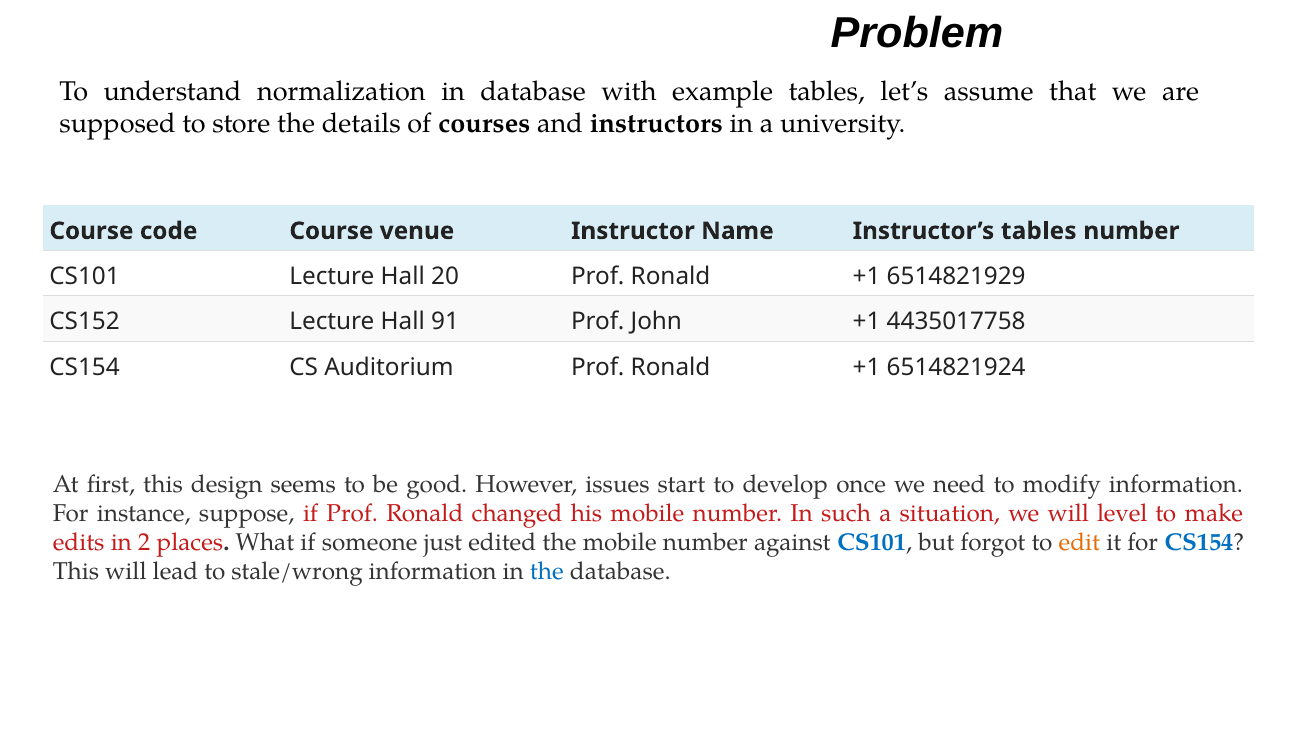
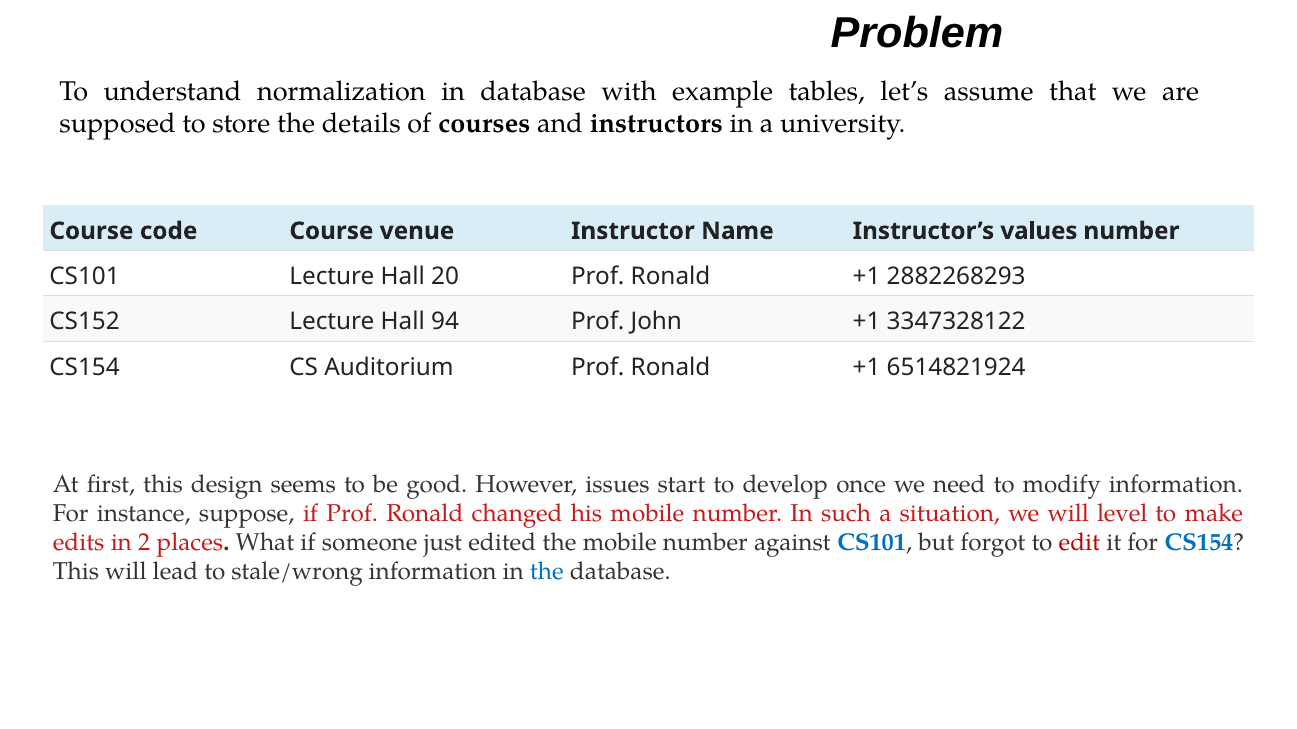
Instructor’s tables: tables -> values (1039, 231)
6514821929: 6514821929 -> 2882268293 (956, 277)
91: 91 -> 94 (445, 322)
4435017758: 4435017758 -> 3347328122 (956, 322)
edit colour: orange -> red (1079, 543)
